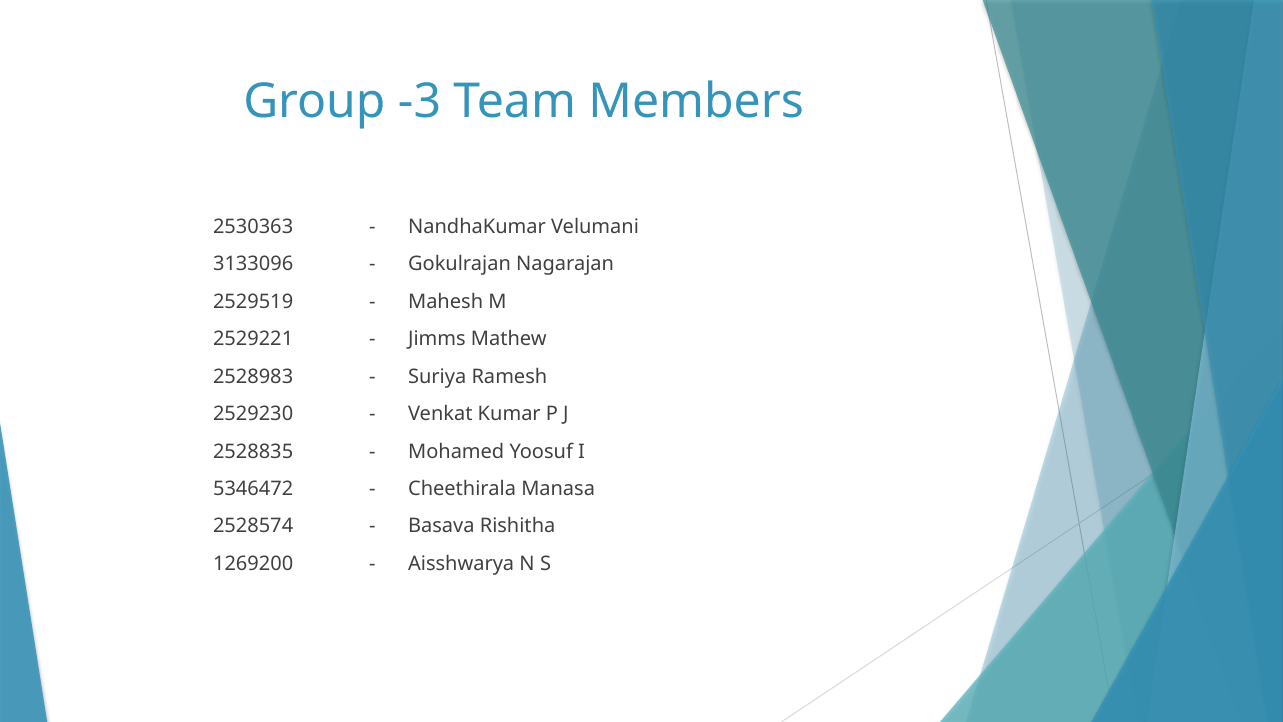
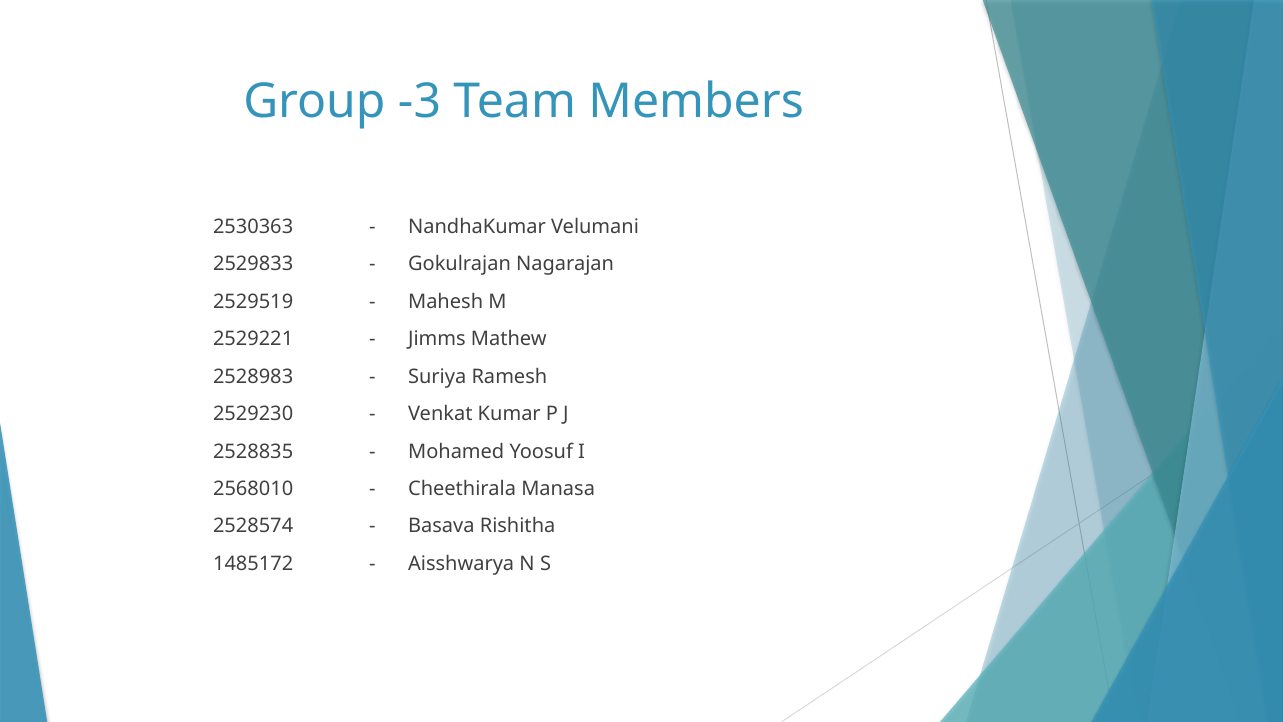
3133096: 3133096 -> 2529833 (253, 264)
5346472: 5346472 -> 2568010 (253, 489)
1269200: 1269200 -> 1485172 (253, 564)
